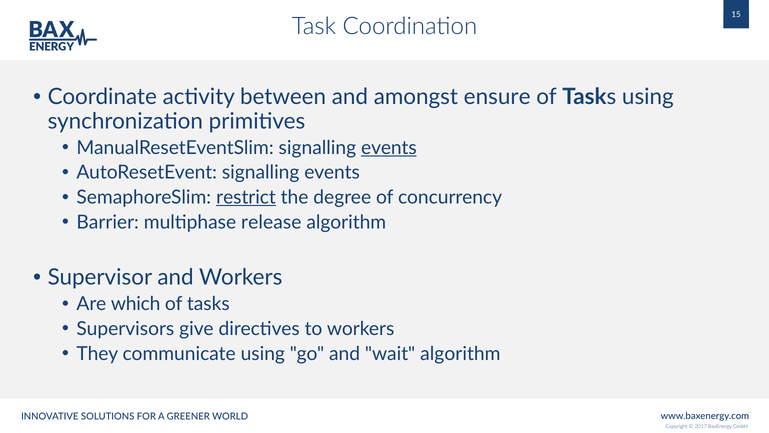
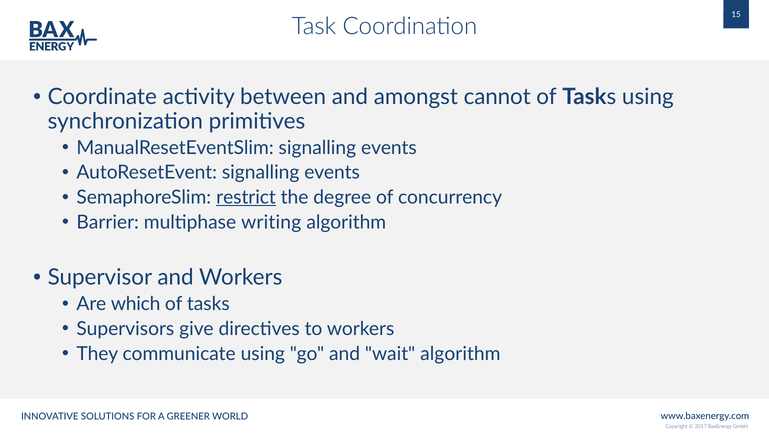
ensure: ensure -> cannot (497, 97)
events underline: present -> none (389, 148)
release: release -> writing (271, 222)
